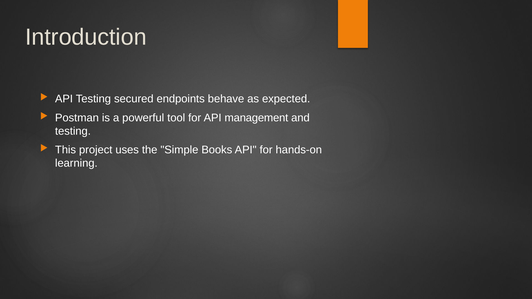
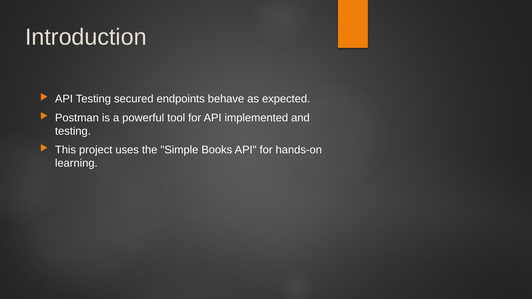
management: management -> implemented (256, 118)
